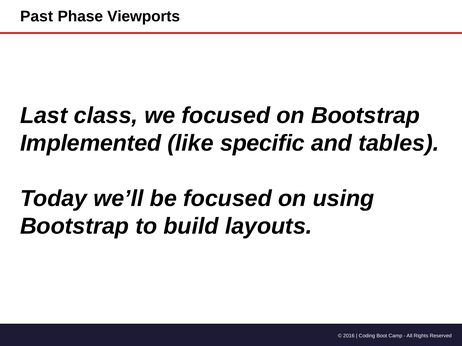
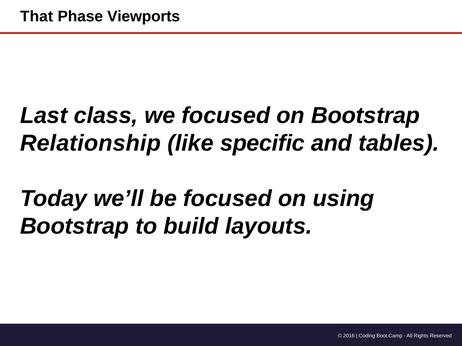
Past: Past -> That (37, 16)
Implemented: Implemented -> Relationship (90, 143)
